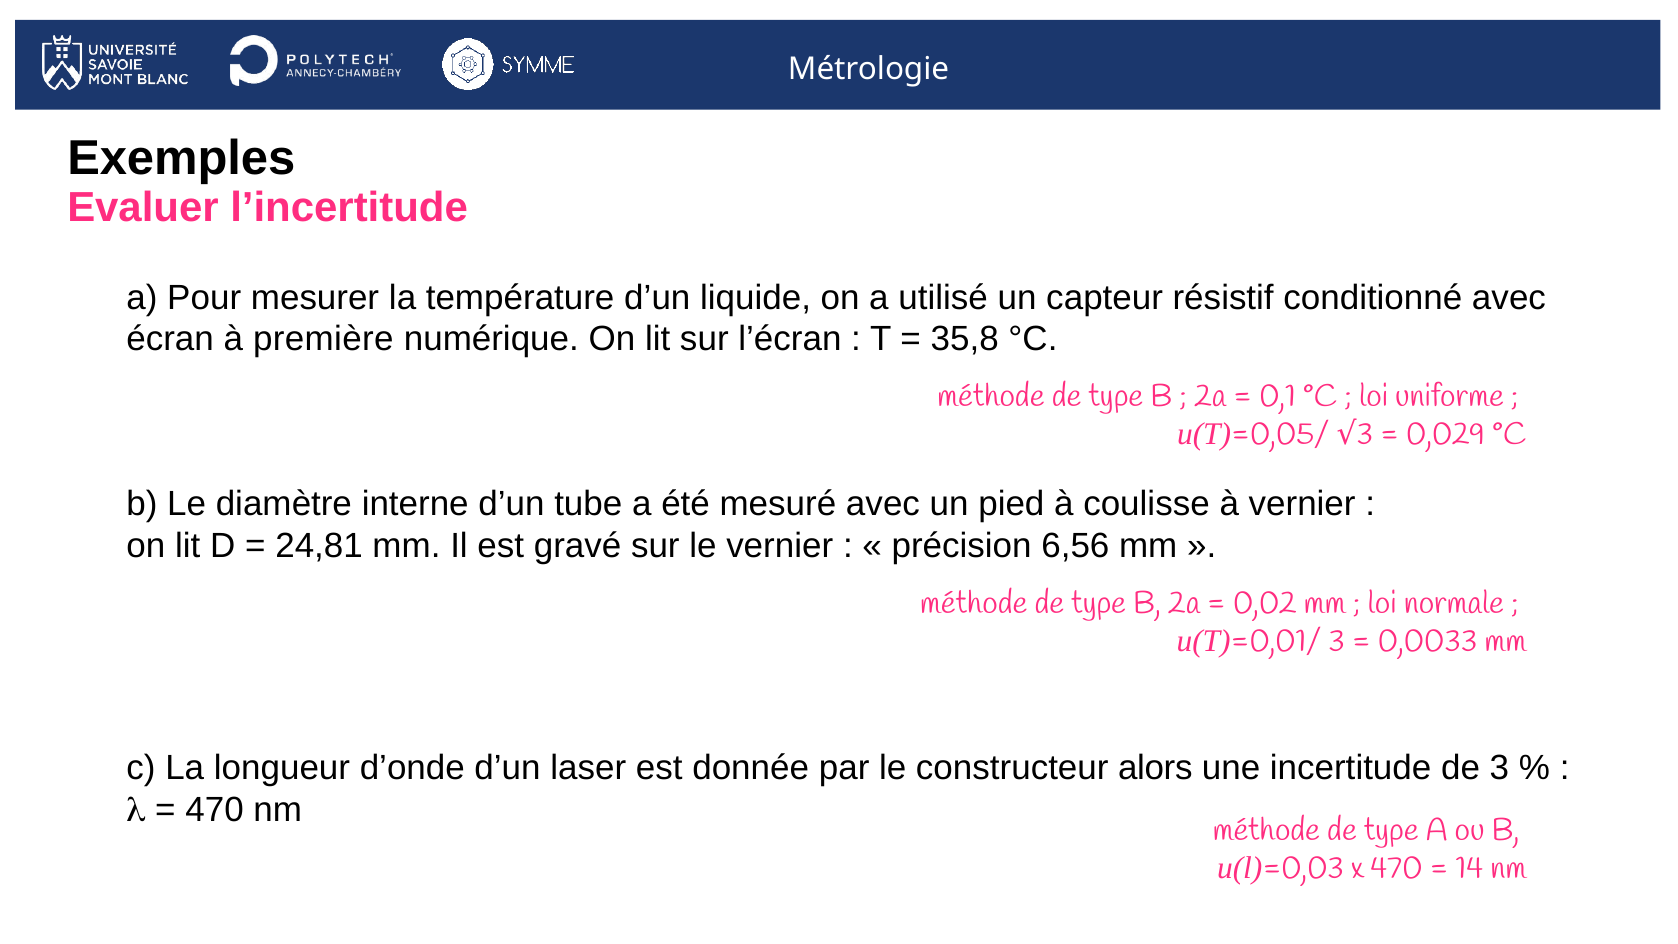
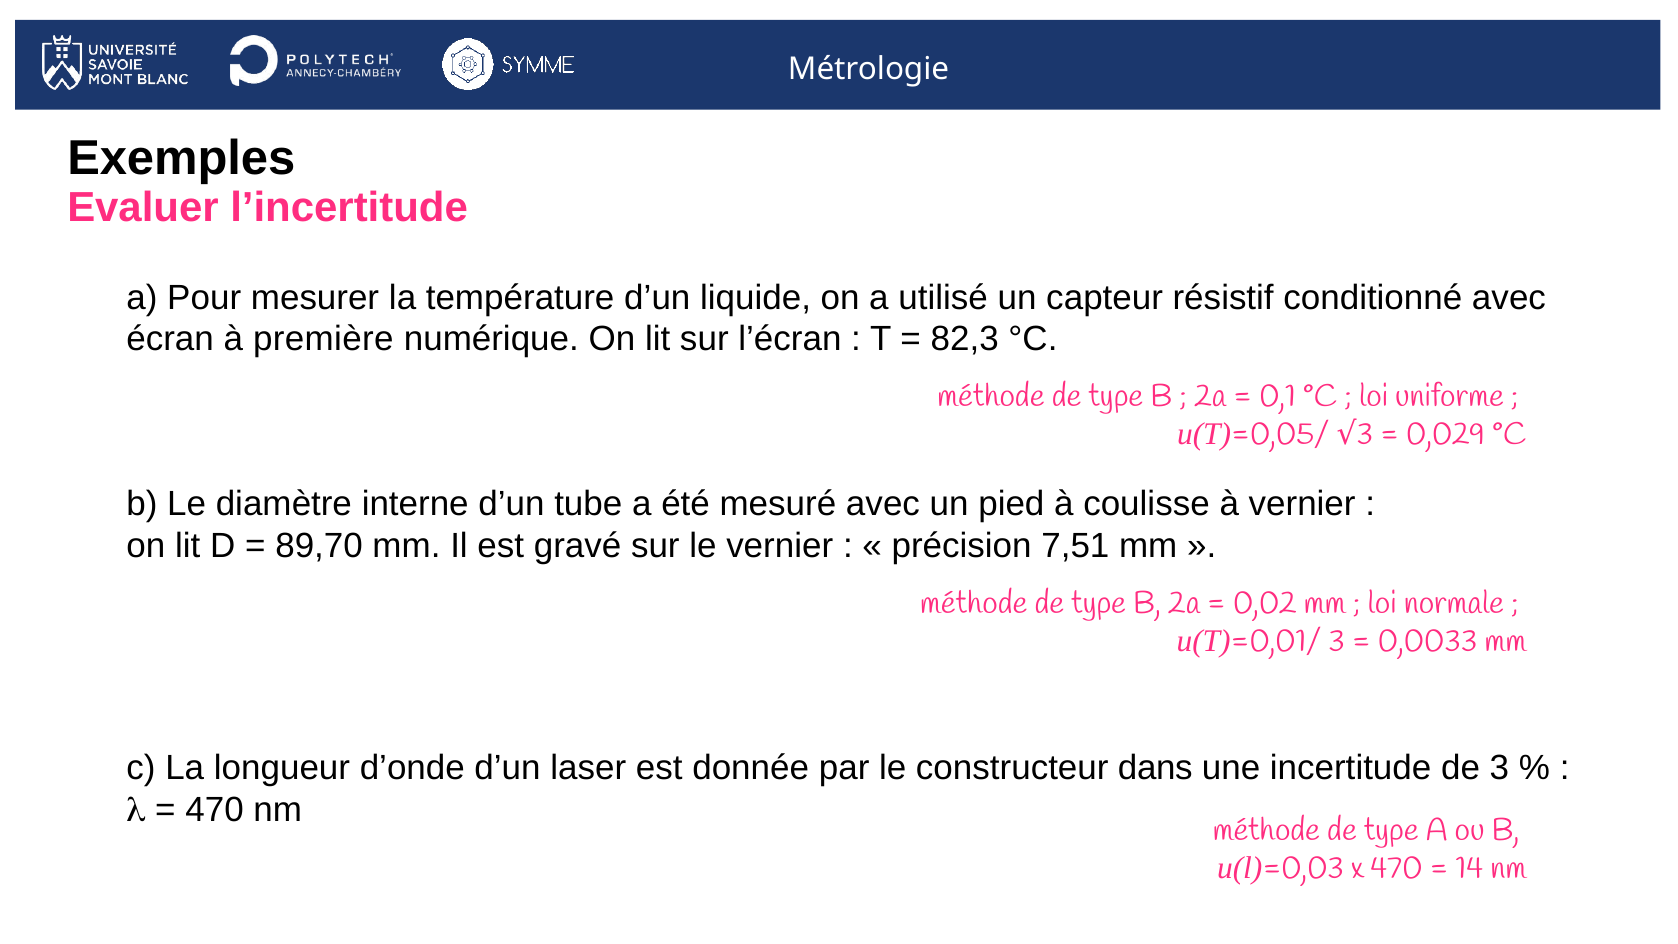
35,8: 35,8 -> 82,3 (965, 339)
24,81: 24,81 -> 89,70 (319, 546)
6,56: 6,56 -> 7,51 (1075, 546)
alors: alors -> dans (1155, 768)
